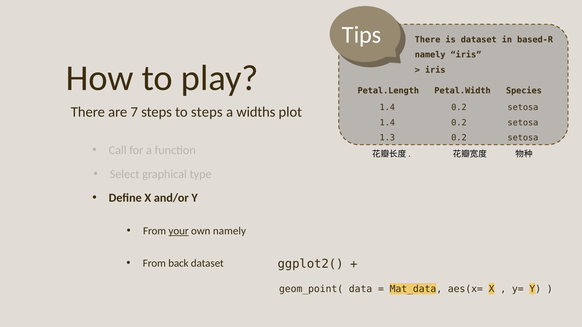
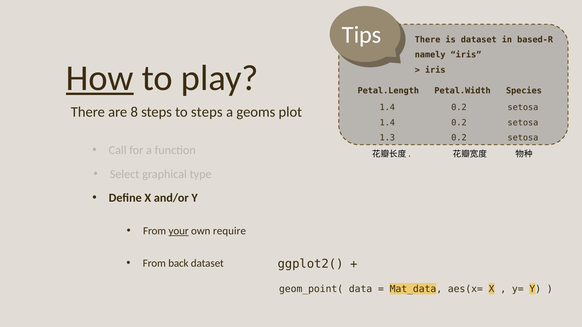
How underline: none -> present (100, 78)
7: 7 -> 8 (134, 112)
widths: widths -> geoms (256, 112)
own namely: namely -> require (229, 231)
